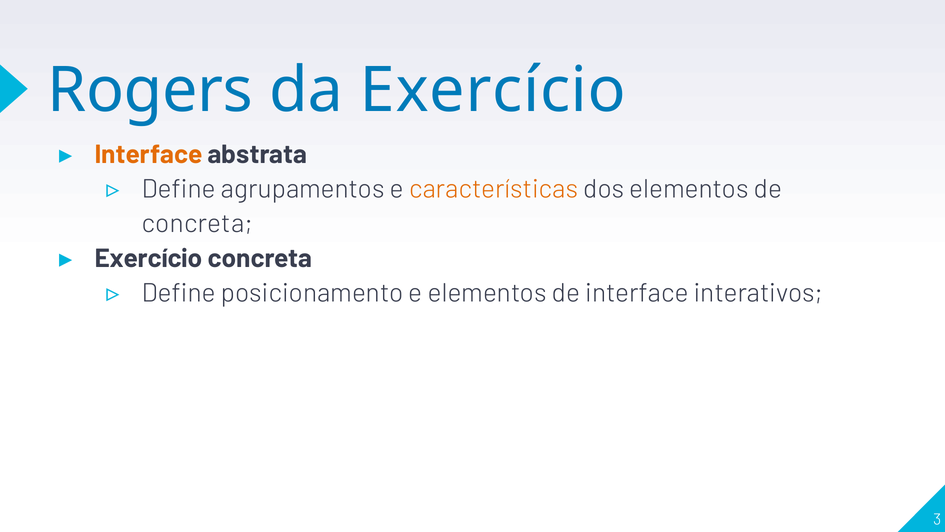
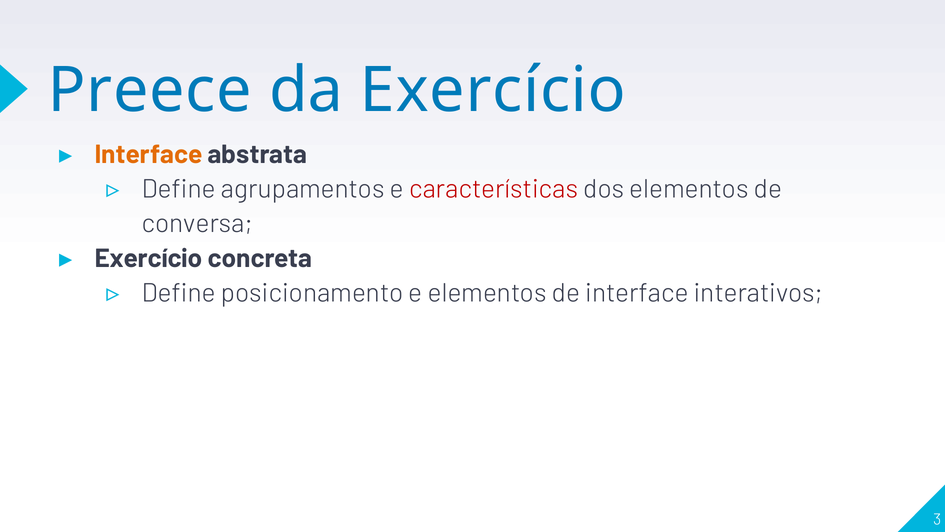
Rogers: Rogers -> Preece (150, 90)
características colour: orange -> red (494, 189)
concreta: concreta -> conversa (197, 224)
